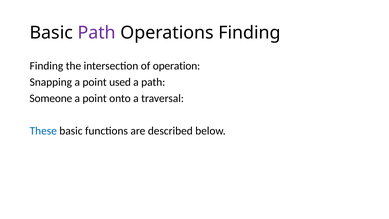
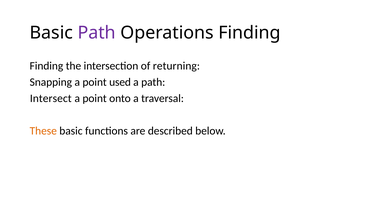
operation: operation -> returning (176, 66)
Someone: Someone -> Intersect (51, 98)
These colour: blue -> orange (43, 131)
